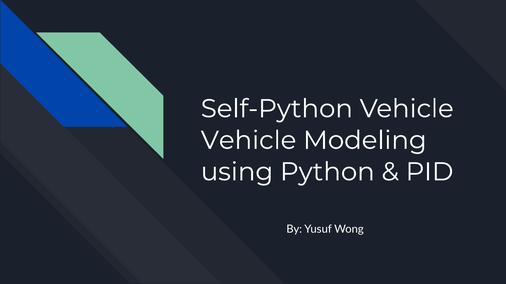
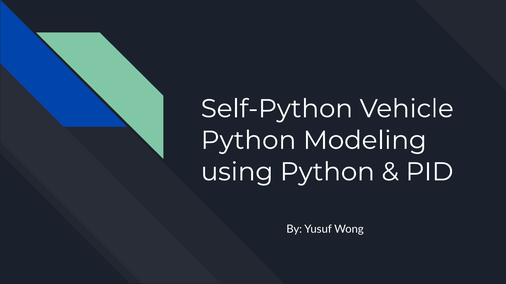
Vehicle: Vehicle -> Python (248, 141)
